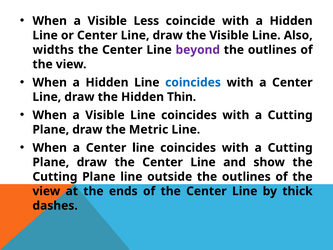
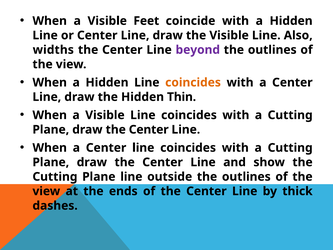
Less: Less -> Feet (146, 21)
coincides colour: blue -> orange (193, 82)
Metric: Metric -> Center (149, 129)
